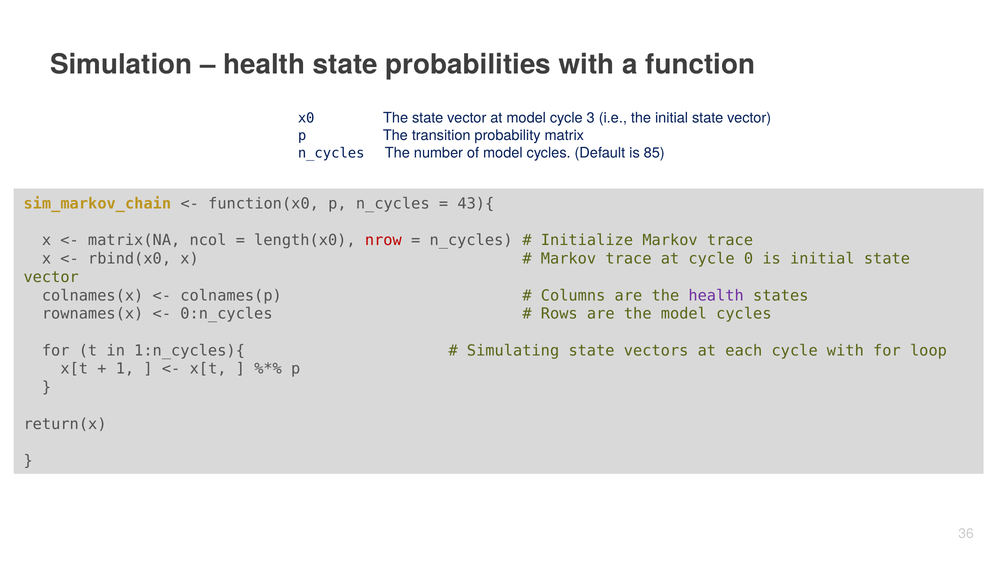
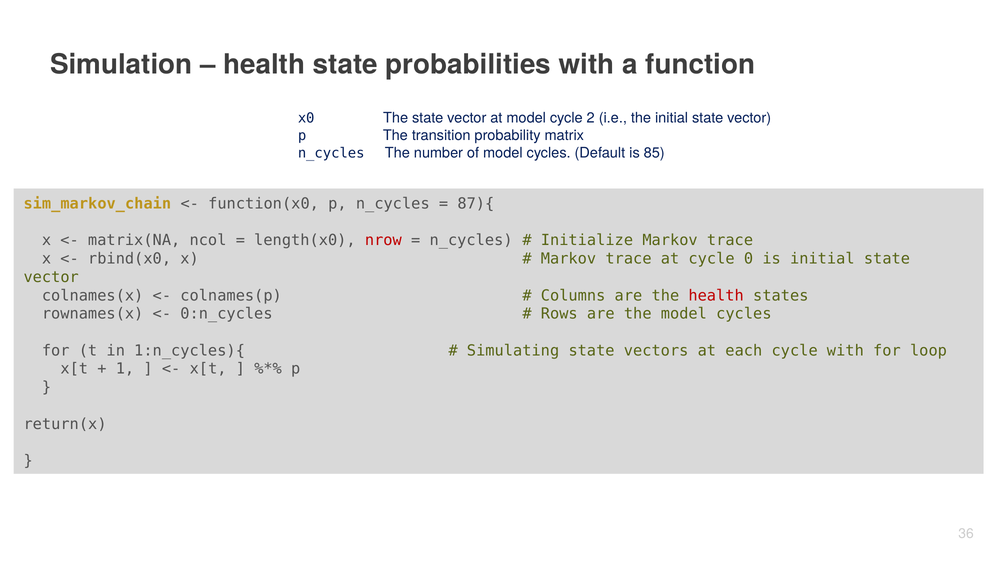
3: 3 -> 2 (591, 118)
43){: 43){ -> 87){ (476, 204)
health colour: purple -> red (716, 296)
